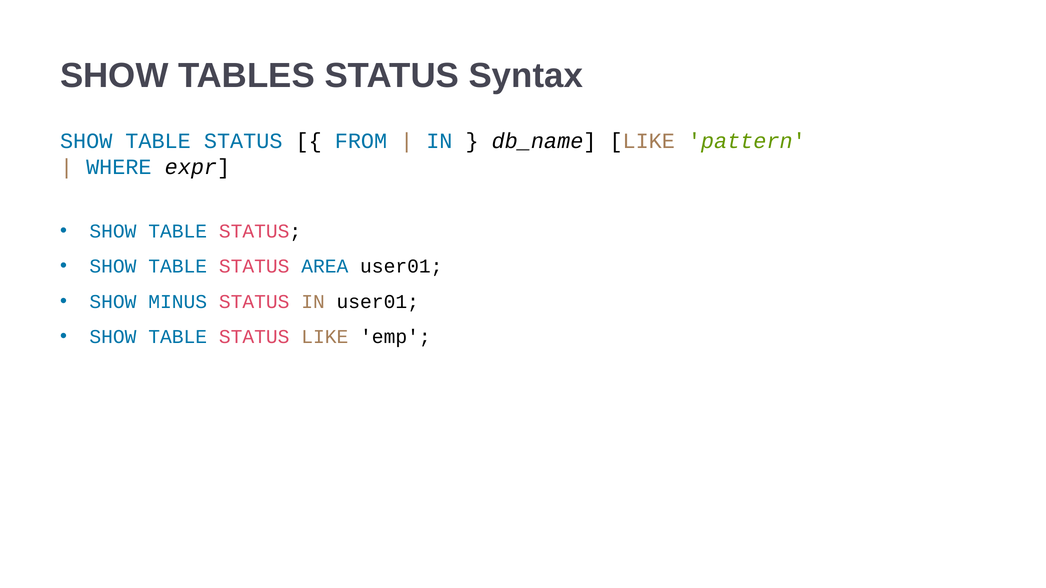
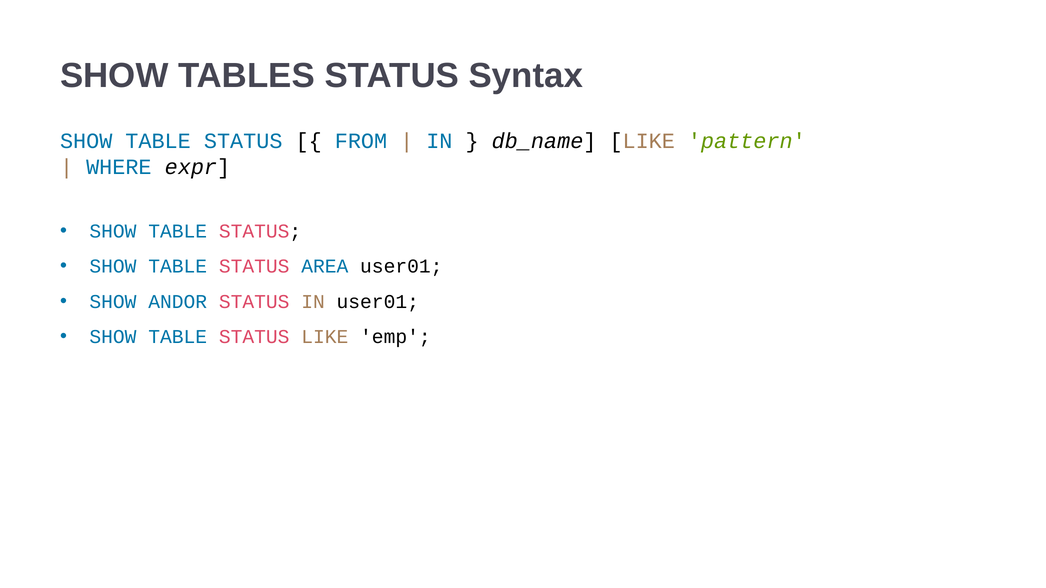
MINUS: MINUS -> ANDOR (178, 302)
